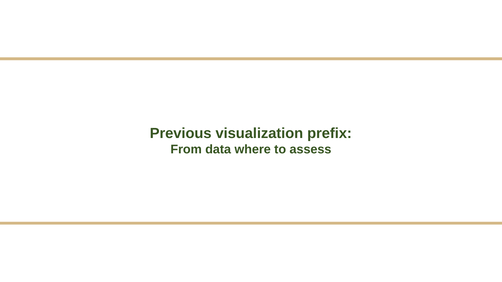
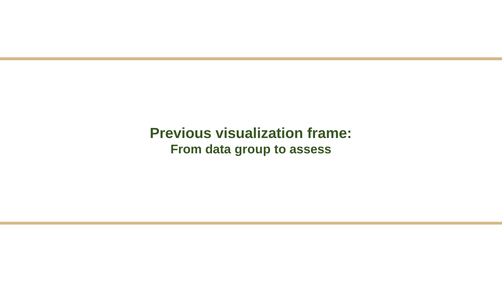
prefix: prefix -> frame (330, 133)
where: where -> group (253, 150)
